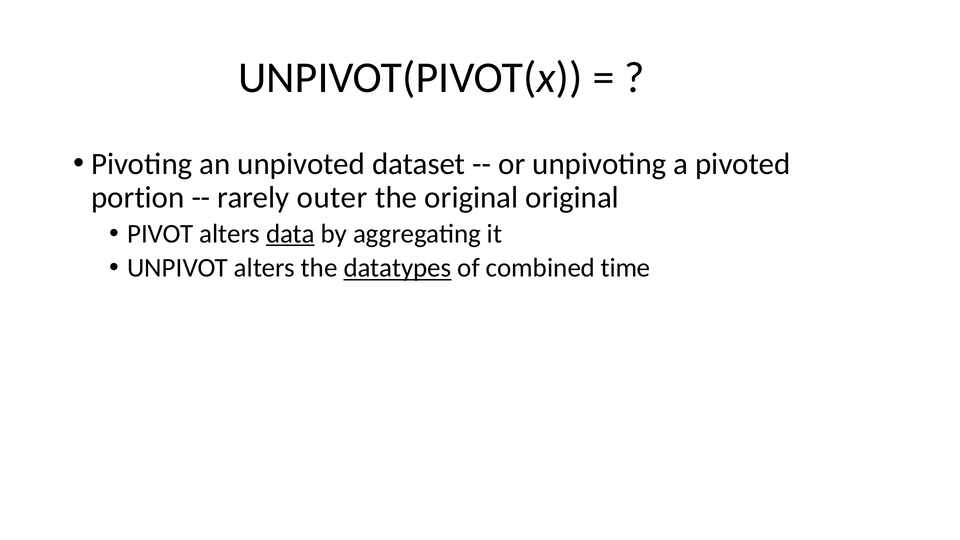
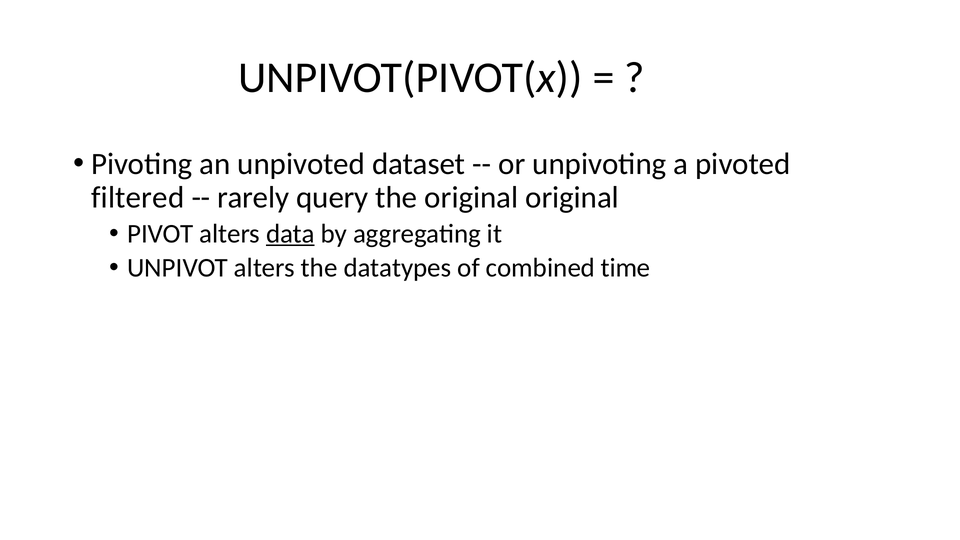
portion: portion -> filtered (138, 197)
outer: outer -> query (332, 197)
datatypes underline: present -> none (397, 268)
